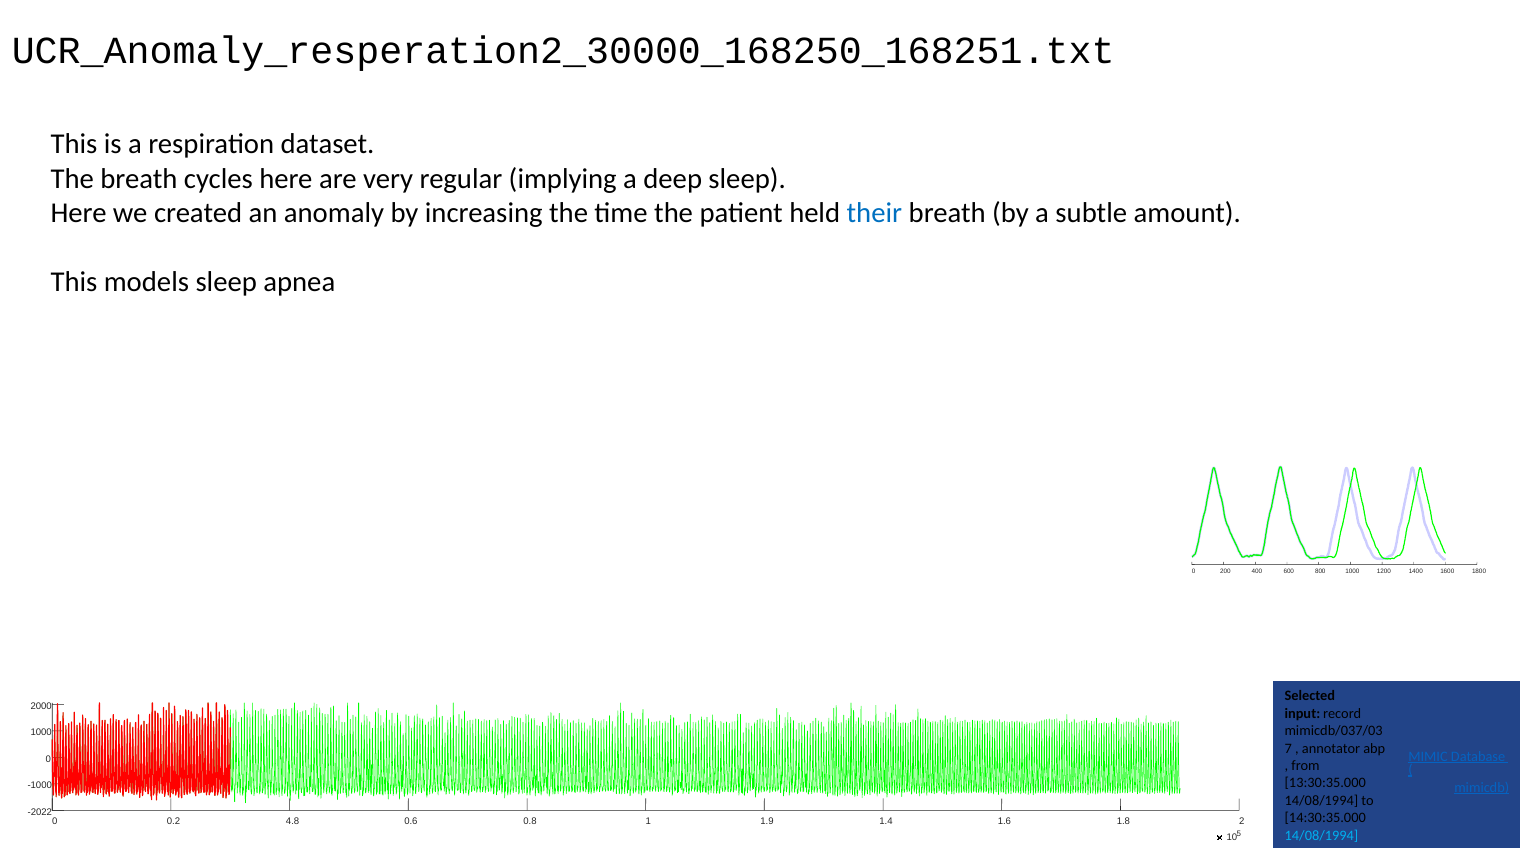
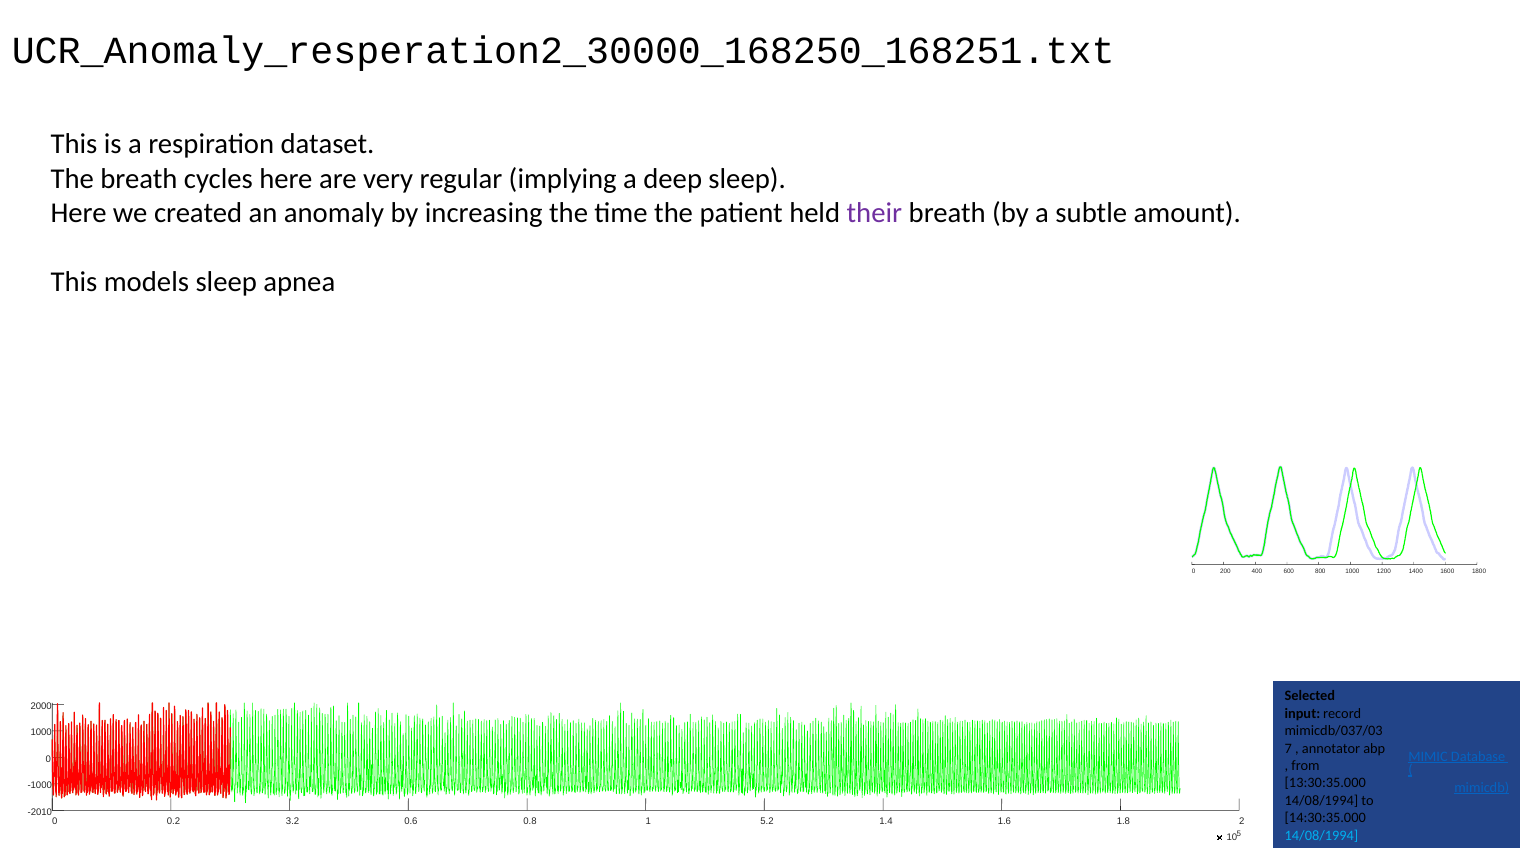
their colour: blue -> purple (874, 213)
-2022: -2022 -> -2010 (40, 813)
4.8: 4.8 -> 3.2 (293, 822)
1.9: 1.9 -> 5.2 (767, 822)
